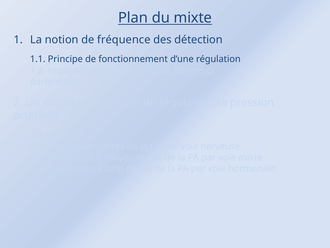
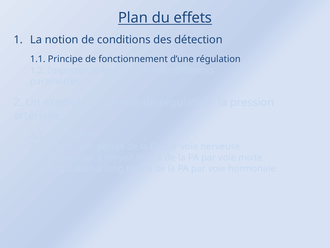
du mixte: mixte -> effets (193, 18)
fréquence: fréquence -> conditions (124, 40)
